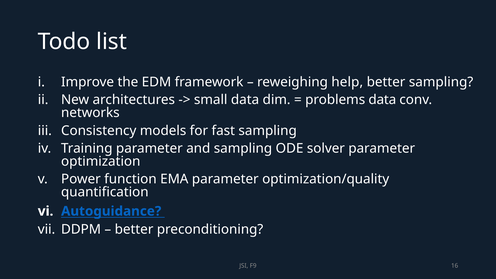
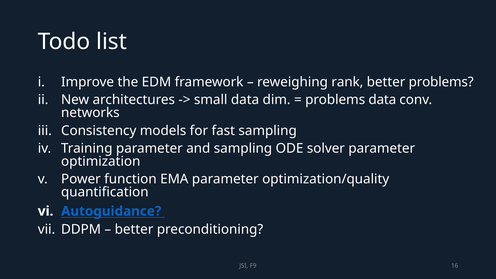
help: help -> rank (347, 82)
better sampling: sampling -> problems (441, 82)
